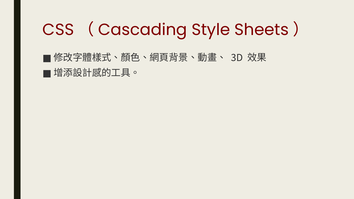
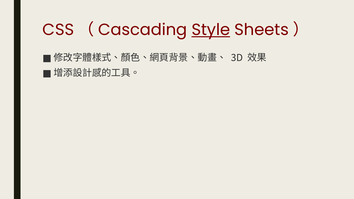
Style underline: none -> present (211, 30)
